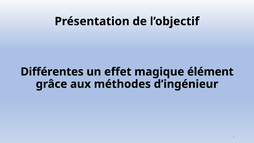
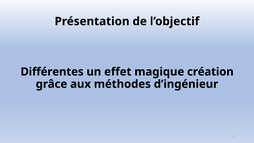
élément: élément -> création (210, 72)
